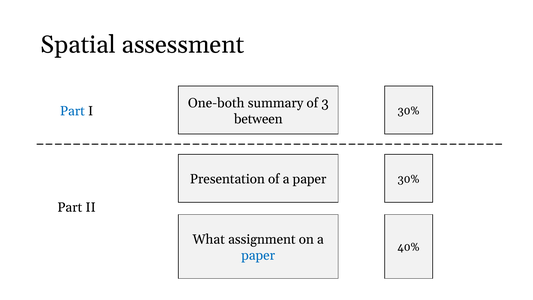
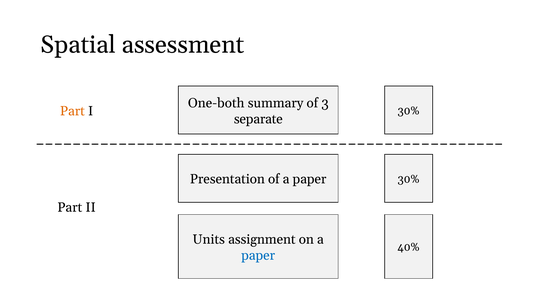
Part colour: blue -> orange (72, 111)
between: between -> separate (258, 119)
What: What -> Units (209, 239)
